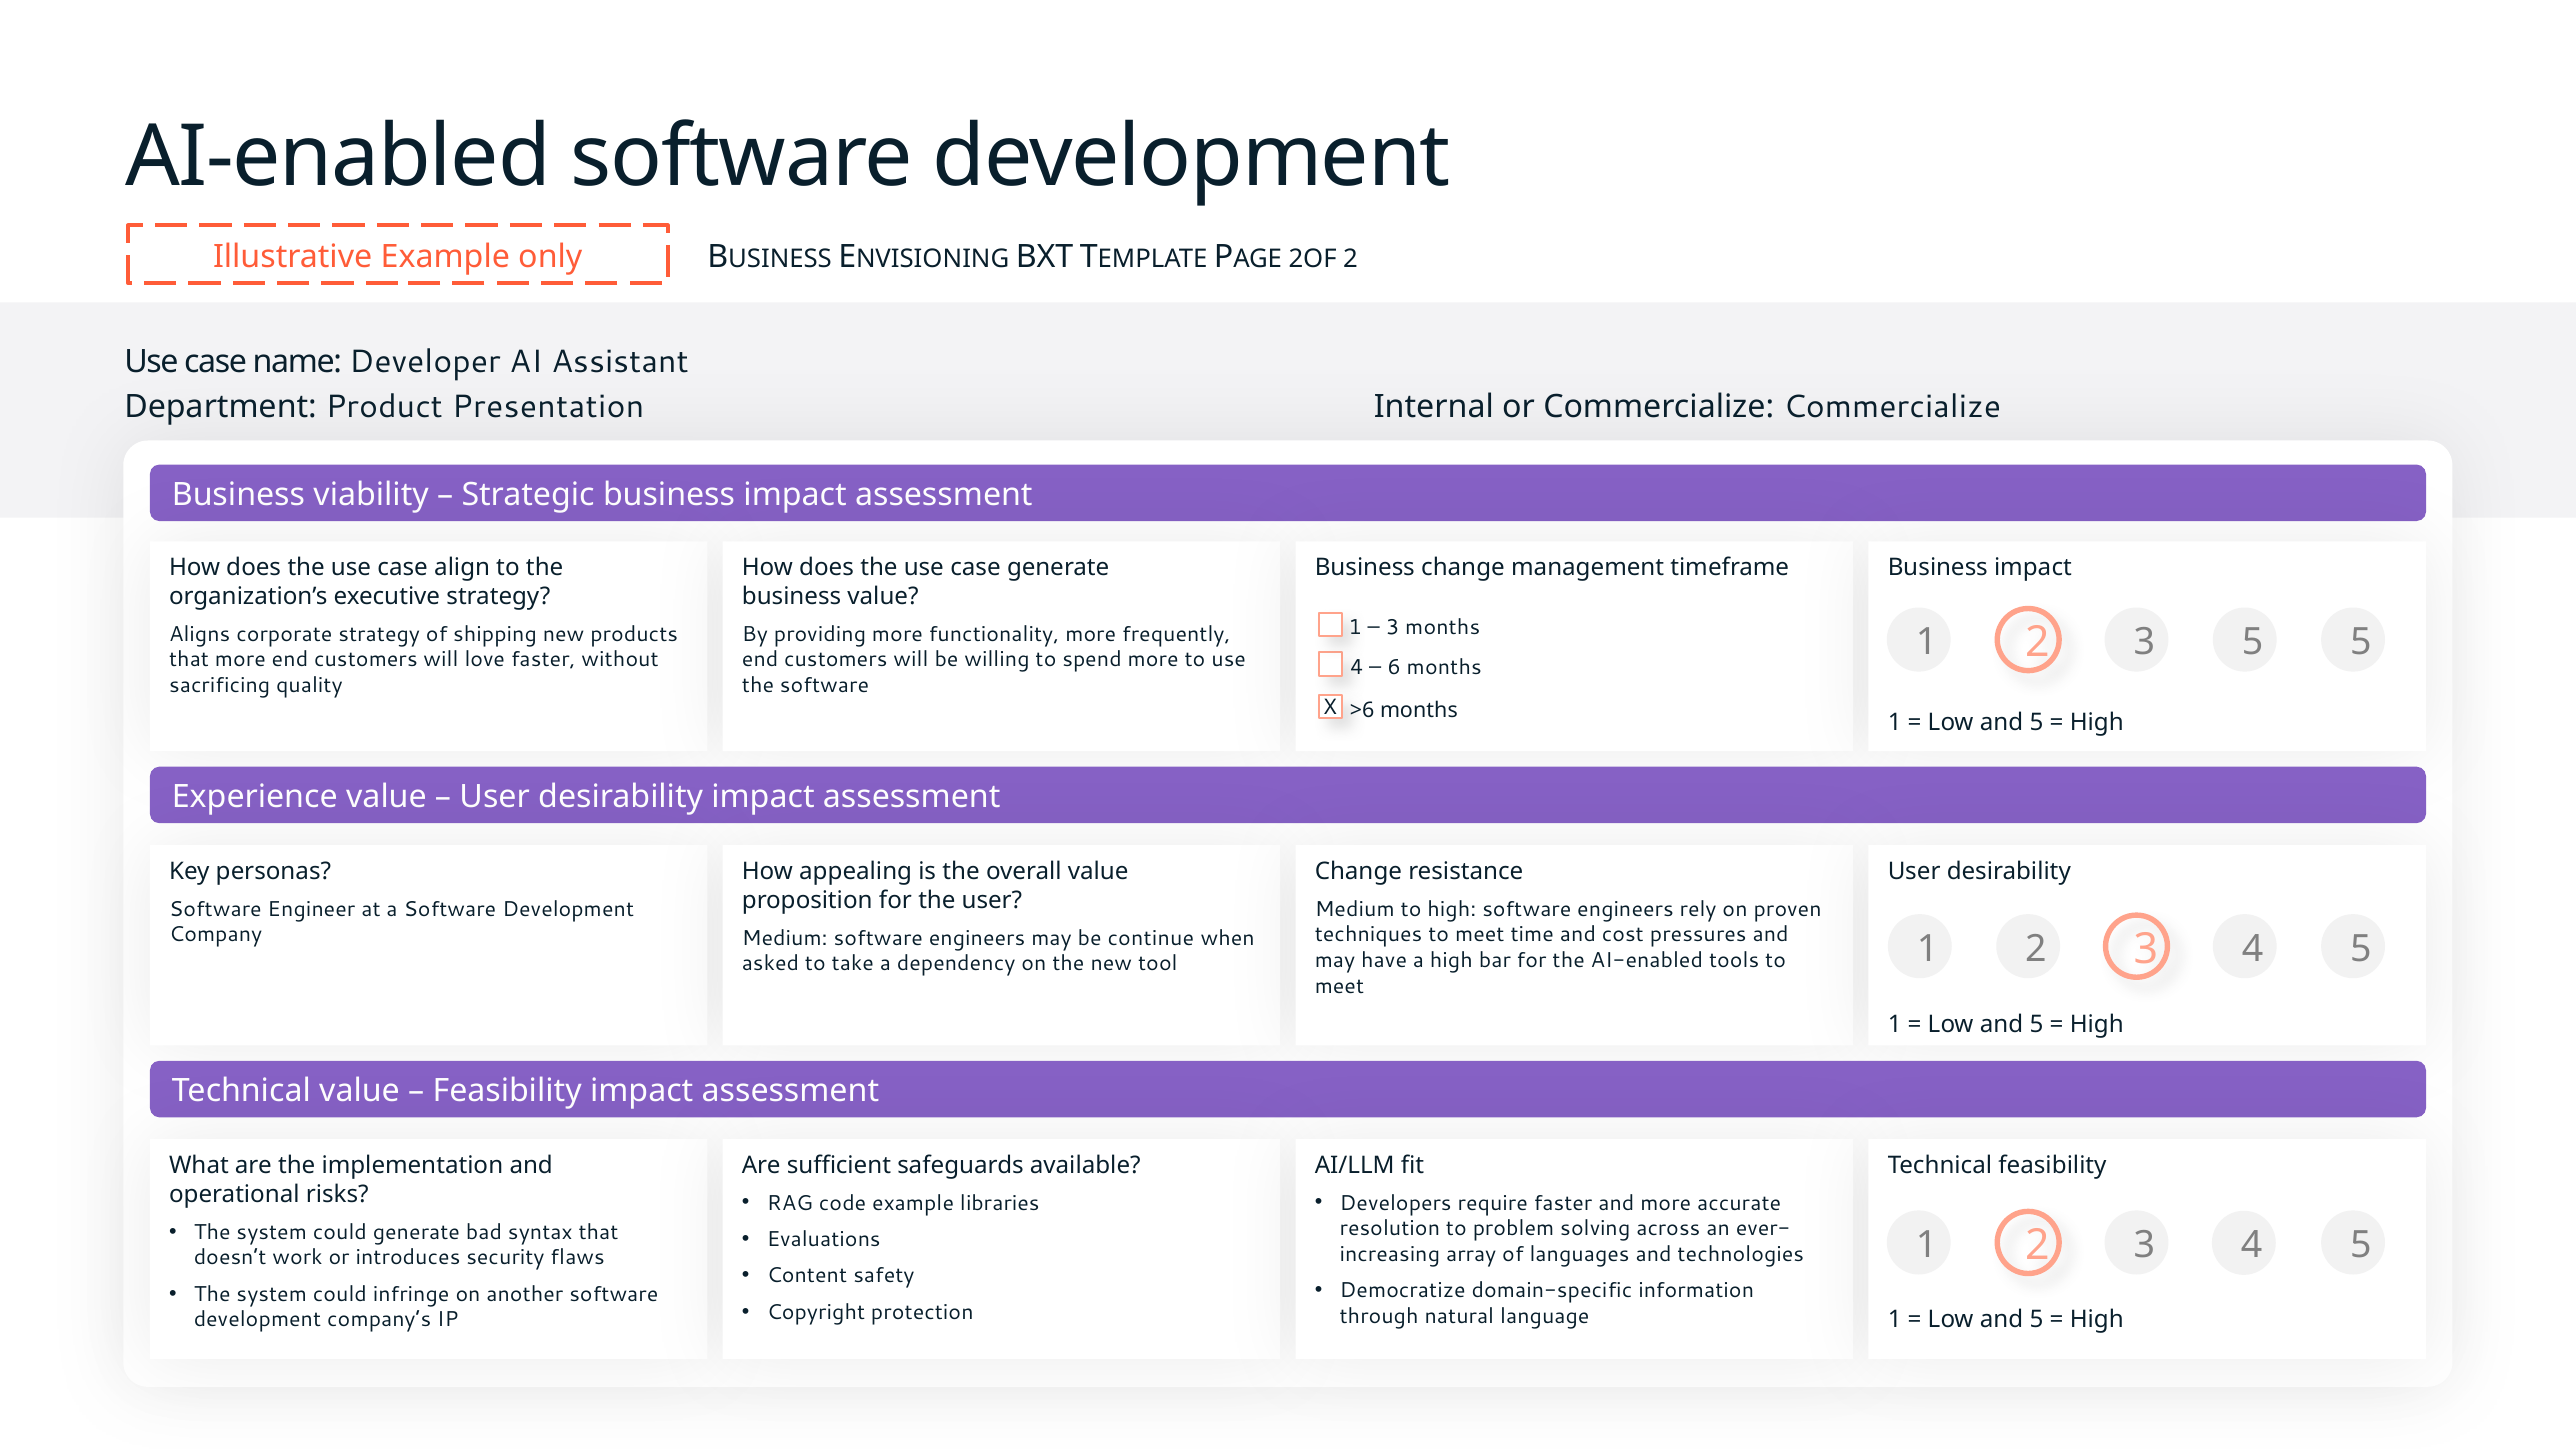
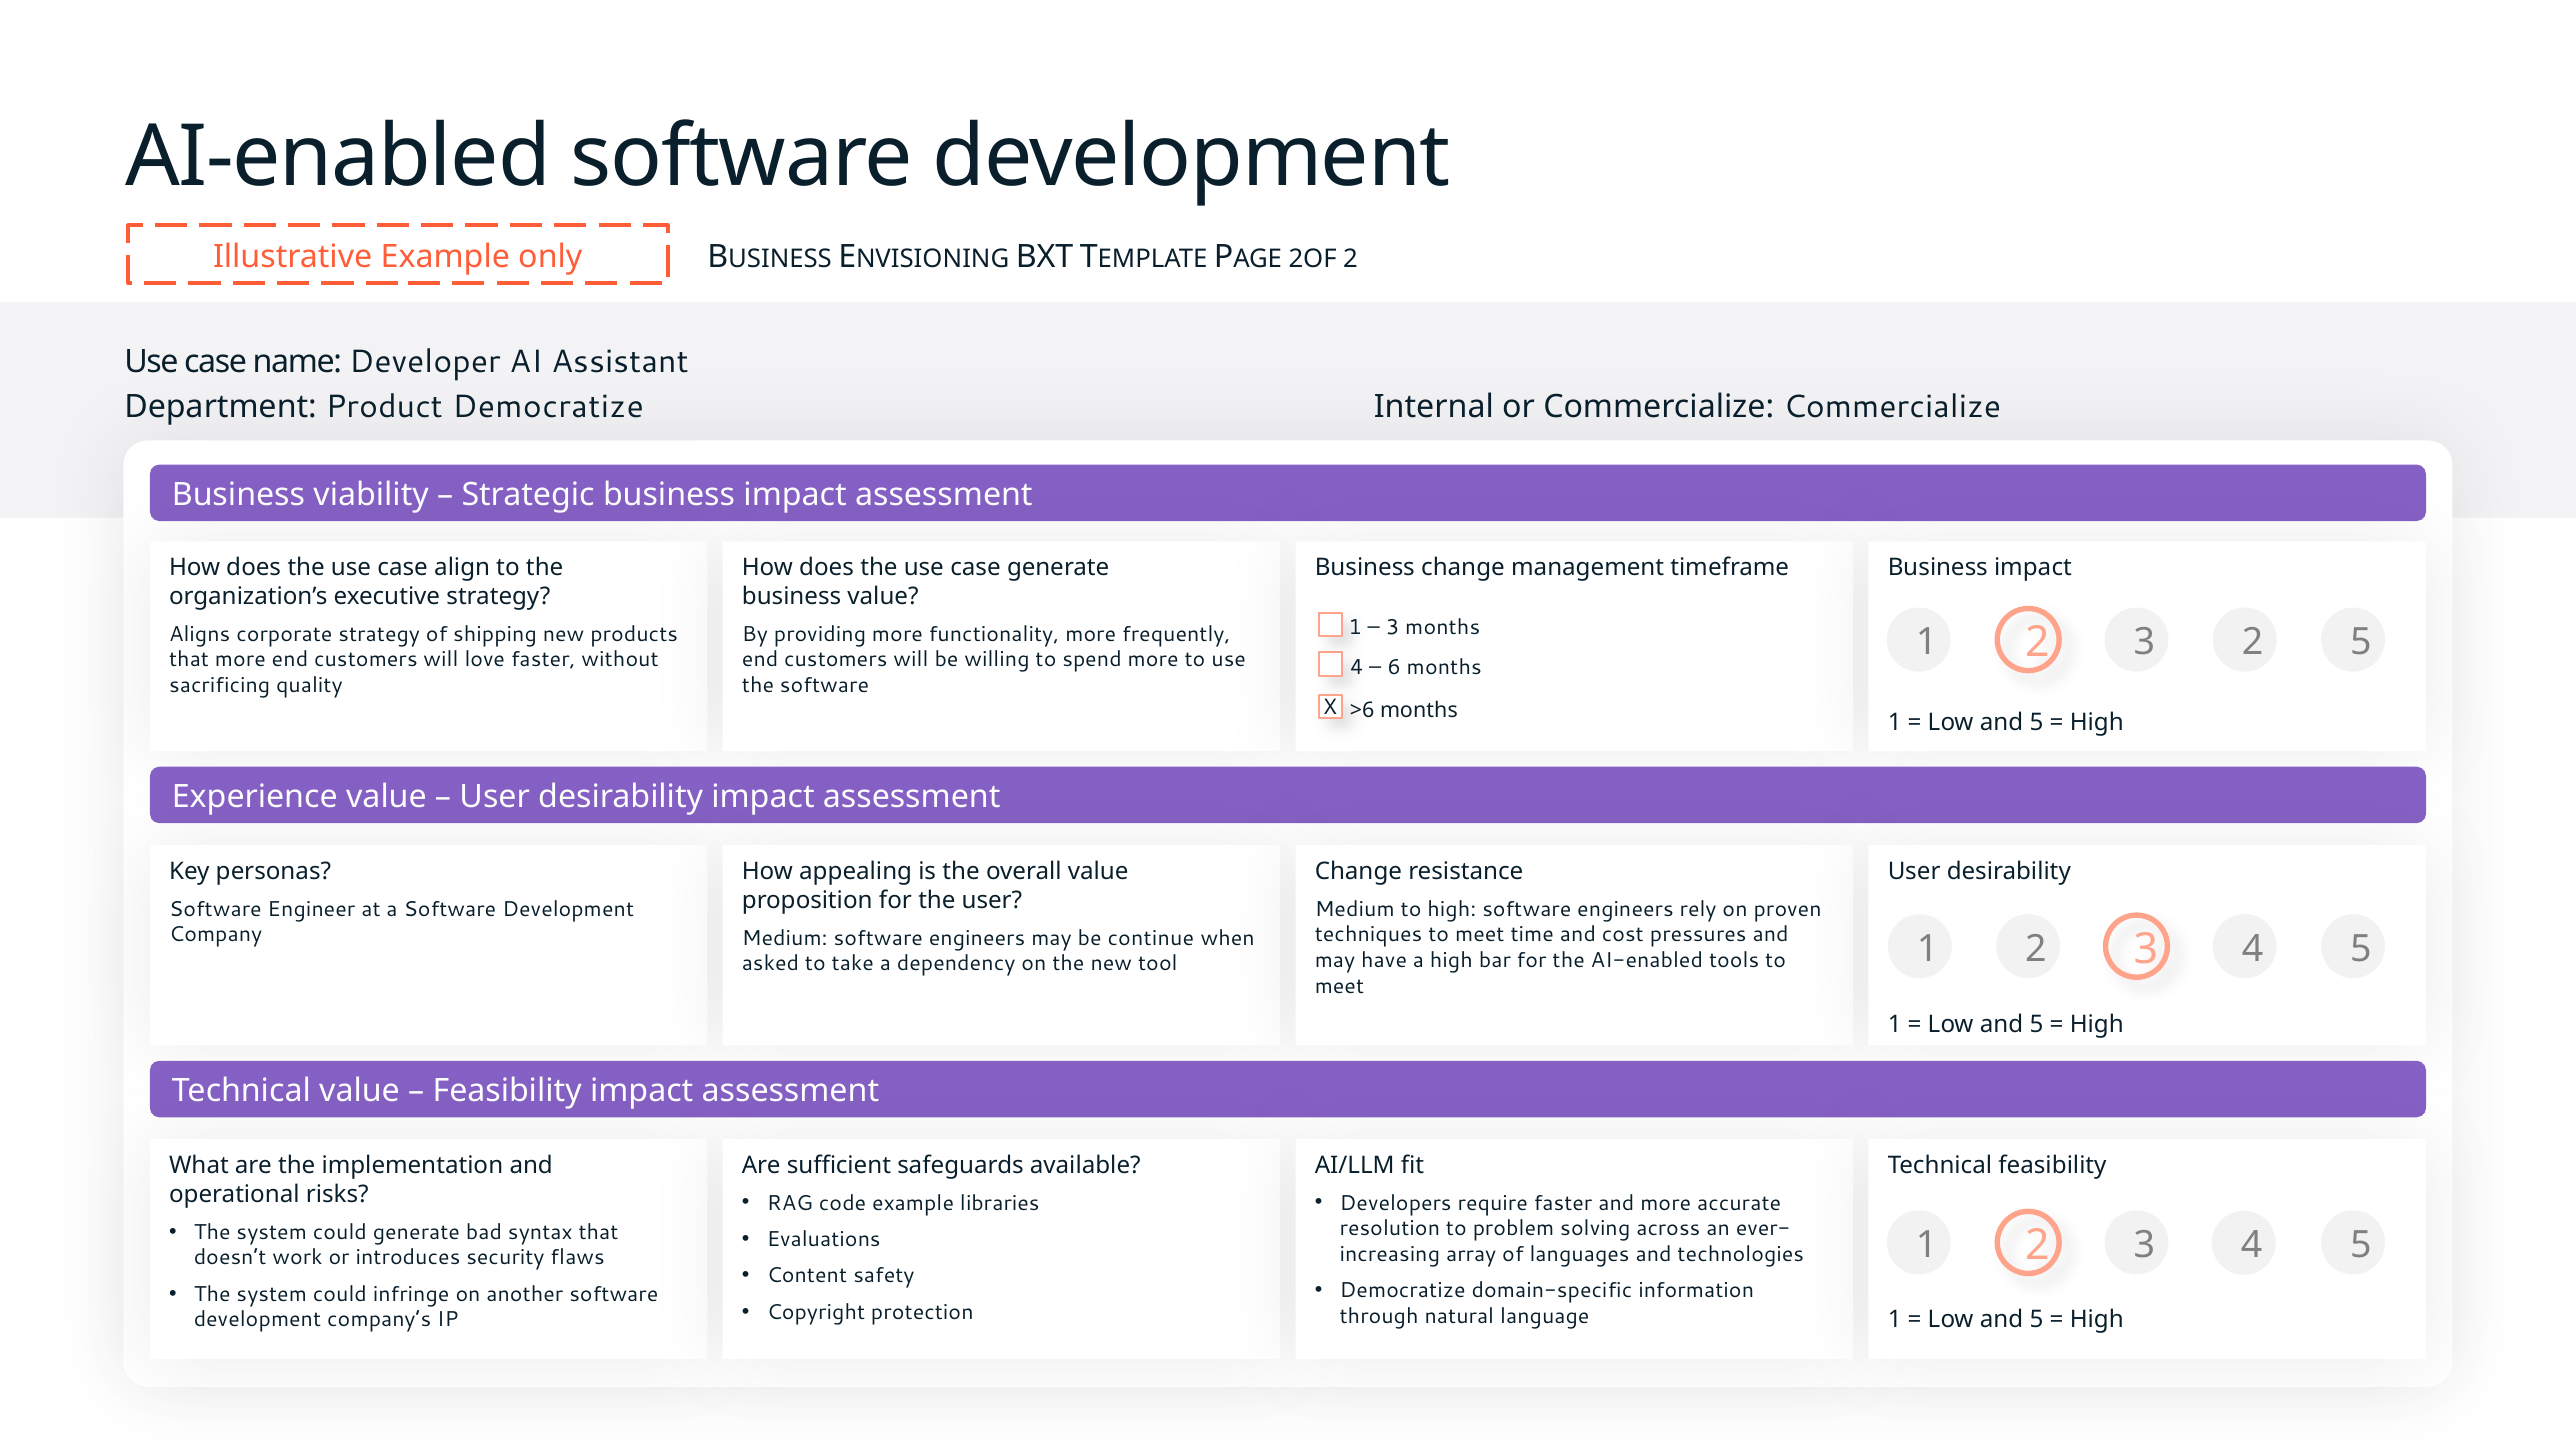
Product Presentation: Presentation -> Democratize (548, 407)
3 5: 5 -> 2 (2253, 642)
